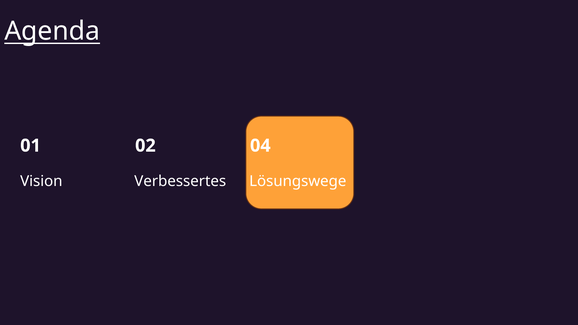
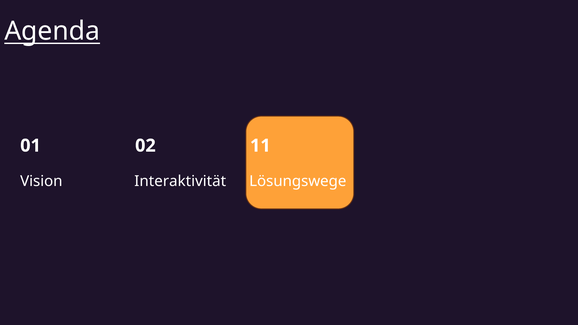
01 04: 04 -> 11 (260, 146)
Verbessertes: Verbessertes -> Interaktivität (180, 181)
